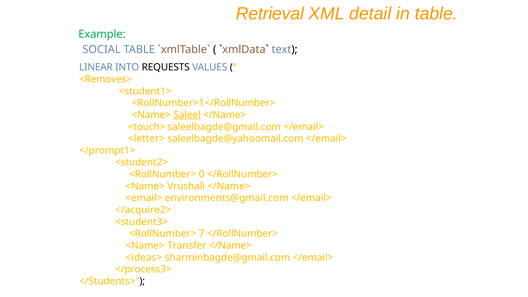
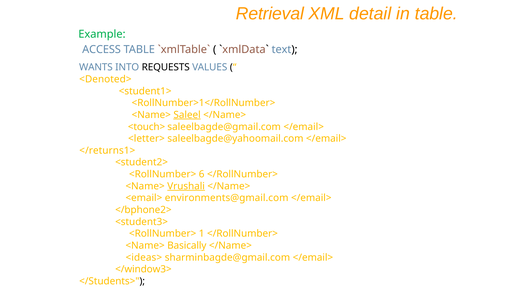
SOCIAL: SOCIAL -> ACCESS (102, 50)
LINEAR: LINEAR -> WANTS (96, 67)
<Removes>: <Removes> -> <Denoted> (105, 79)
</prompt1>: </prompt1> -> </returns1> (107, 151)
0: 0 -> 6 (202, 174)
Vrushali underline: none -> present (186, 186)
</acquire2>: </acquire2> -> </bphone2> (143, 210)
7: 7 -> 1 (202, 234)
Transfer: Transfer -> Basically (187, 246)
</process3>: </process3> -> </window3> (143, 269)
